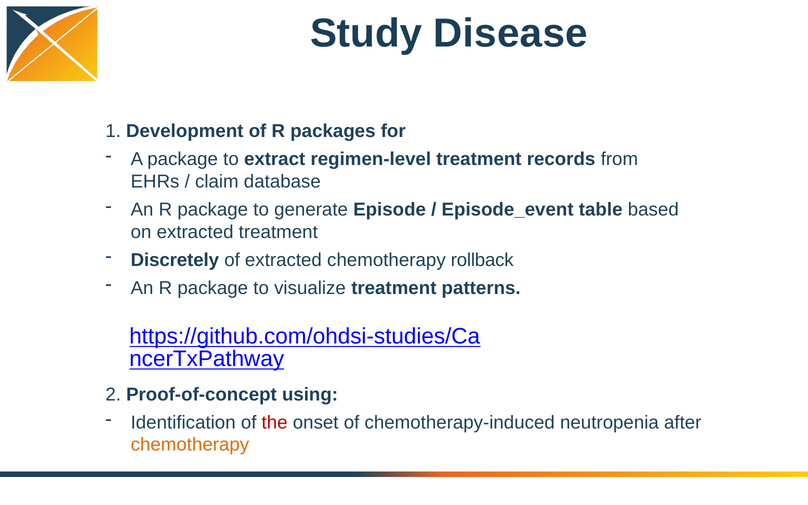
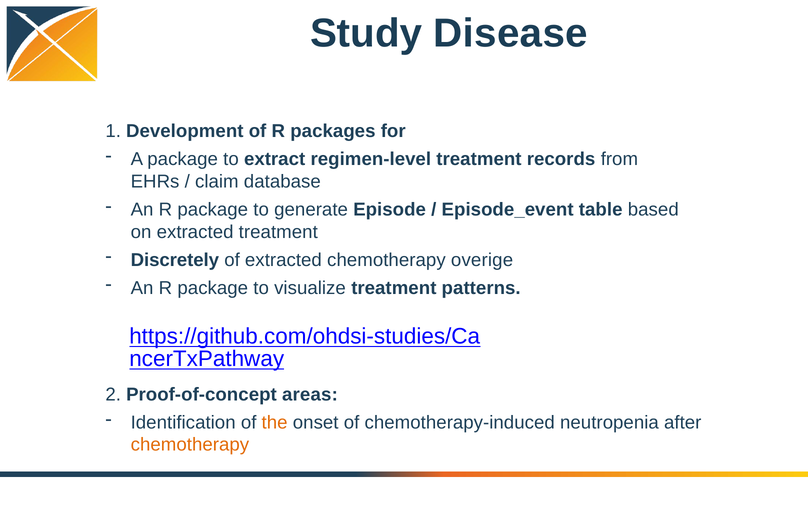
rollback: rollback -> overige (482, 260)
using: using -> areas (310, 394)
the colour: red -> orange (275, 422)
